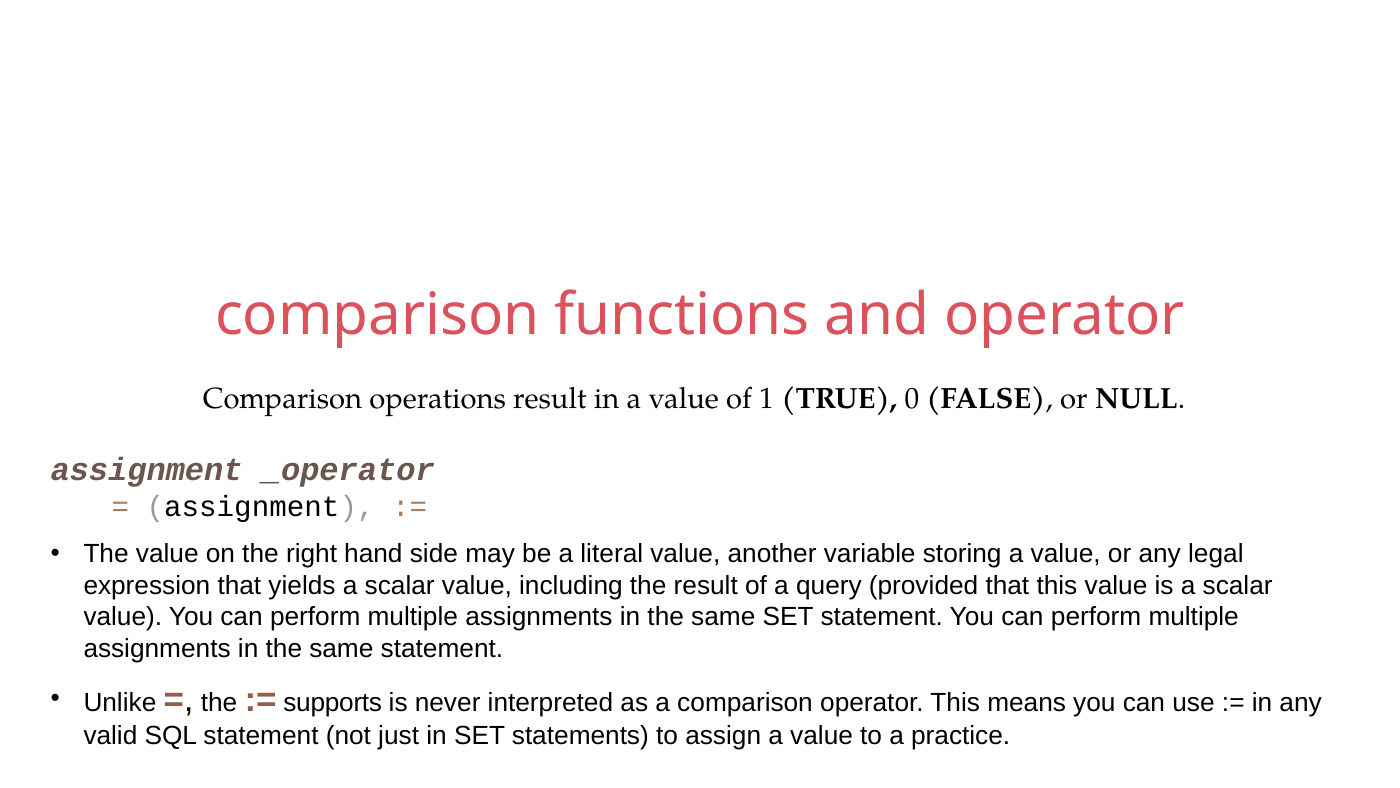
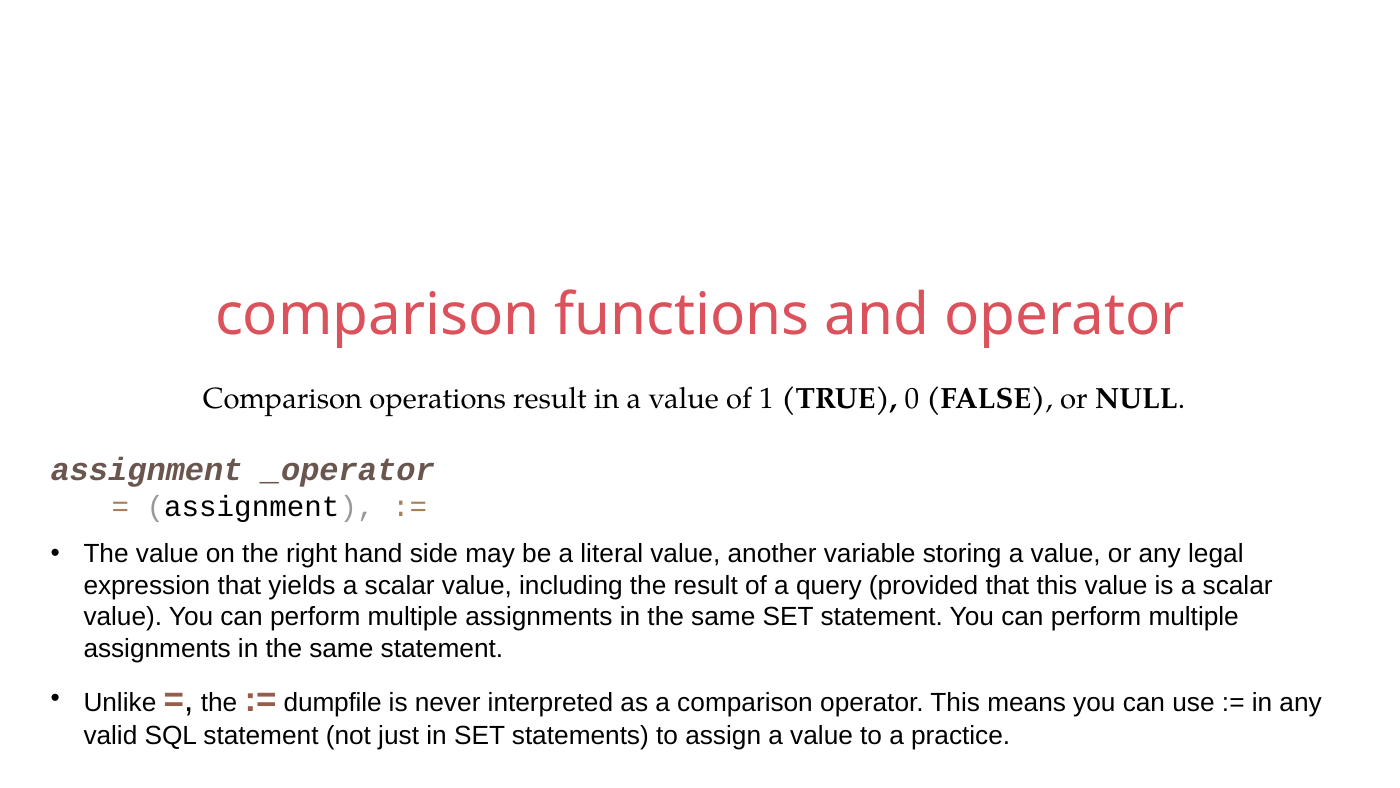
supports: supports -> dumpfile (333, 702)
